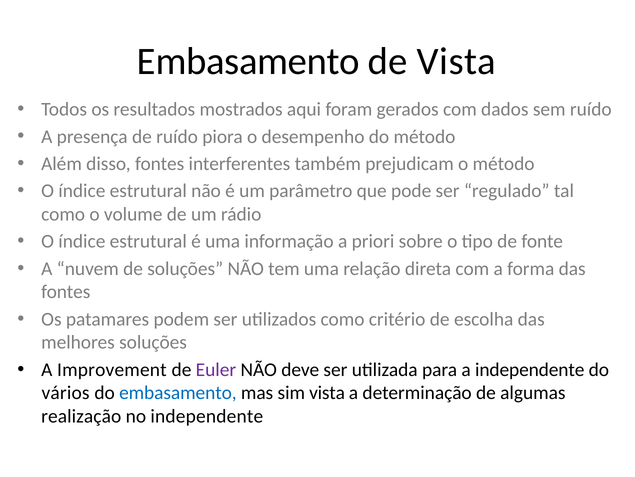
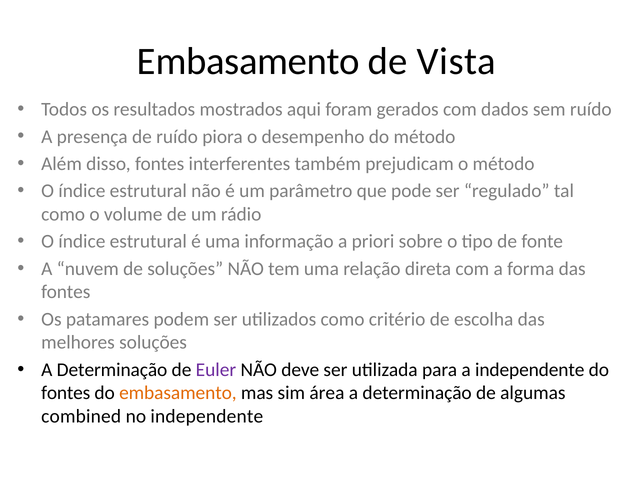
Improvement: Improvement -> Determinação (112, 369)
vários: vários -> fontes (66, 392)
embasamento colour: blue -> orange (178, 392)
sim vista: vista -> área (327, 392)
realização: realização -> combined (81, 416)
